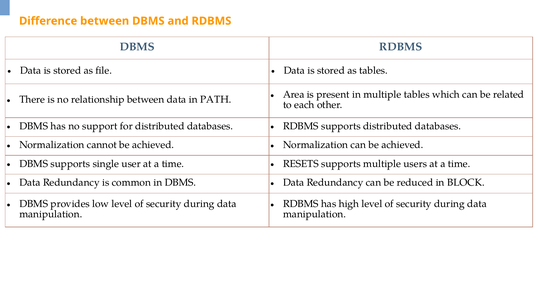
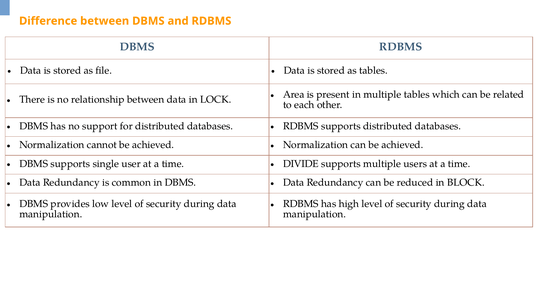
PATH: PATH -> LOCK (216, 100)
RESETS: RESETS -> DIVIDE (301, 164)
